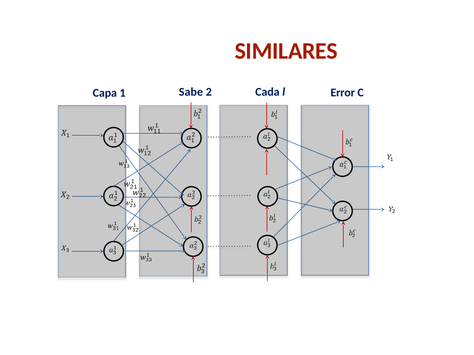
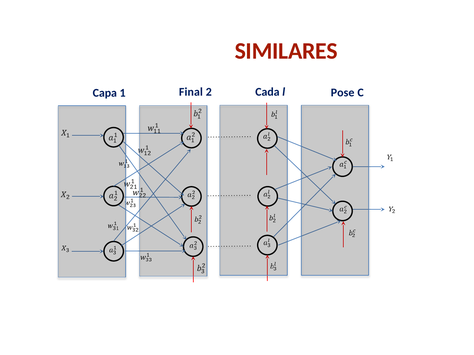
Sabe: Sabe -> Final (191, 92)
Error: Error -> Pose (343, 93)
